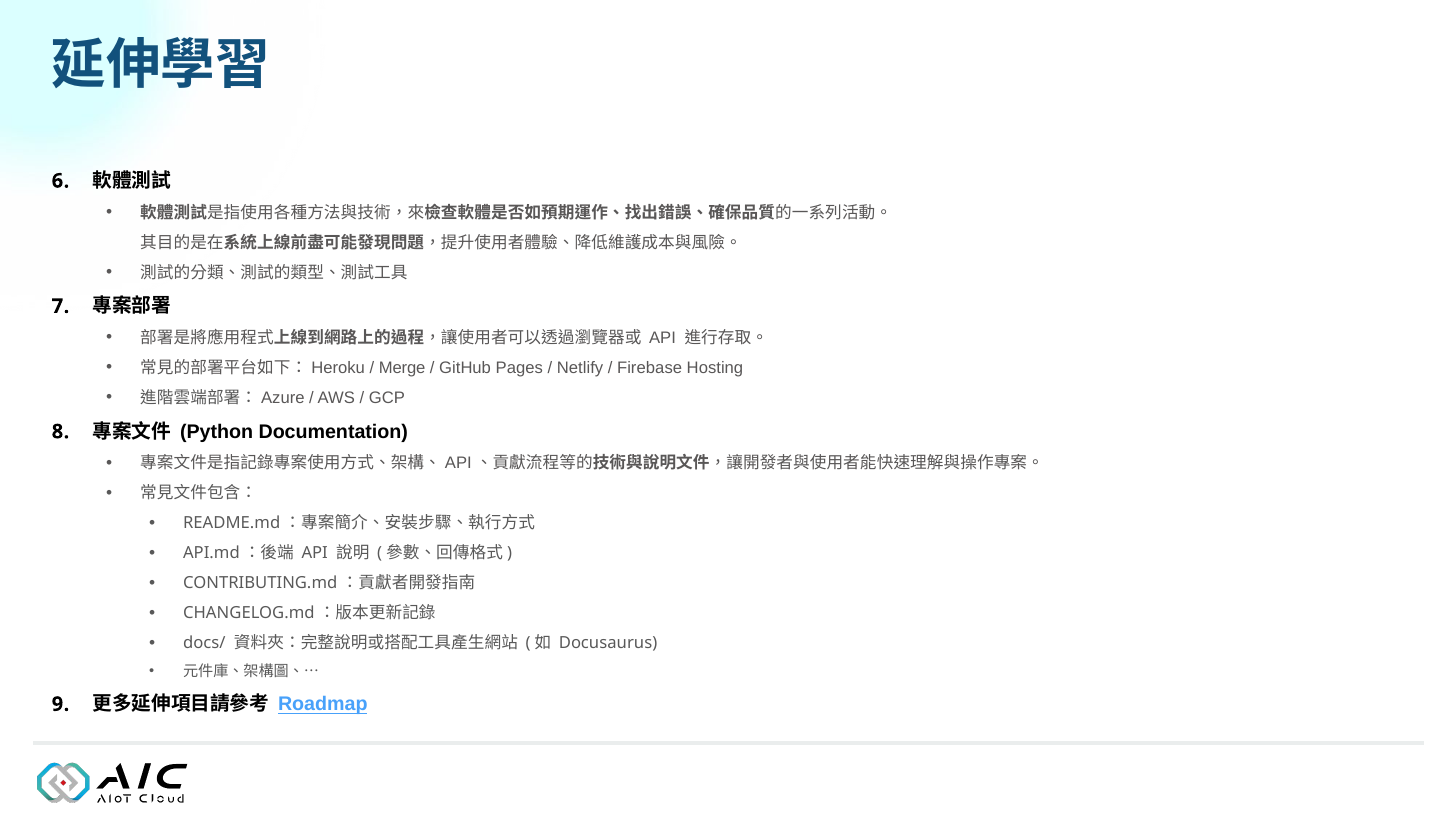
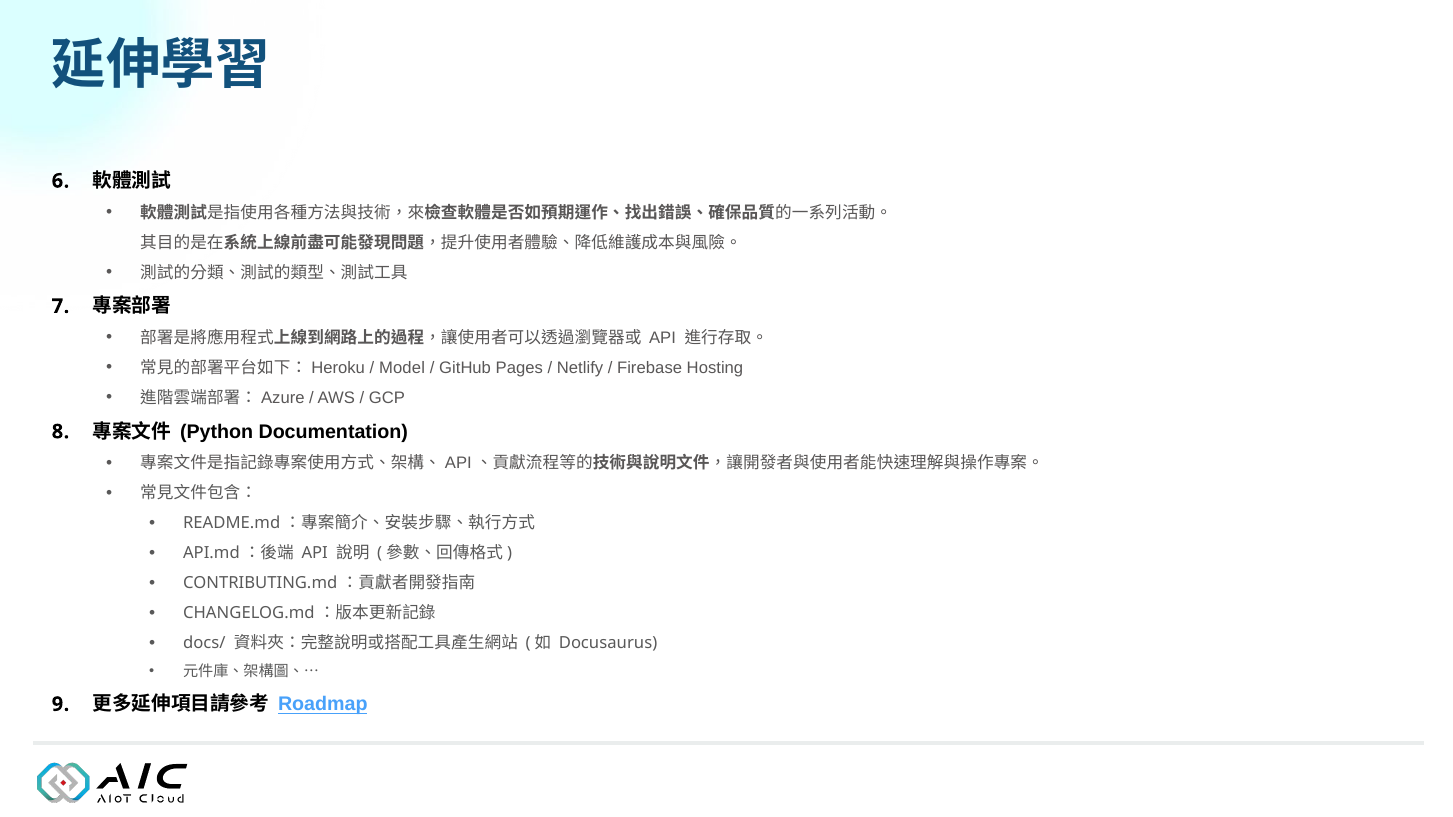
Merge: Merge -> Model (402, 368)
